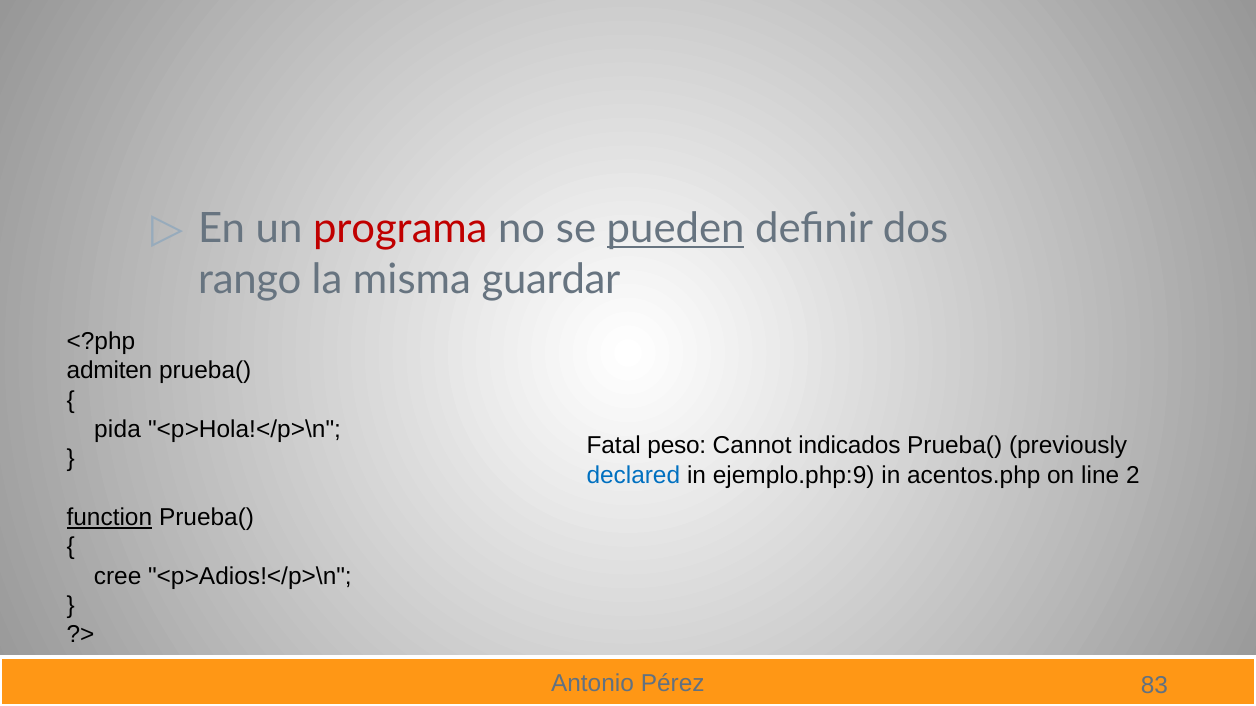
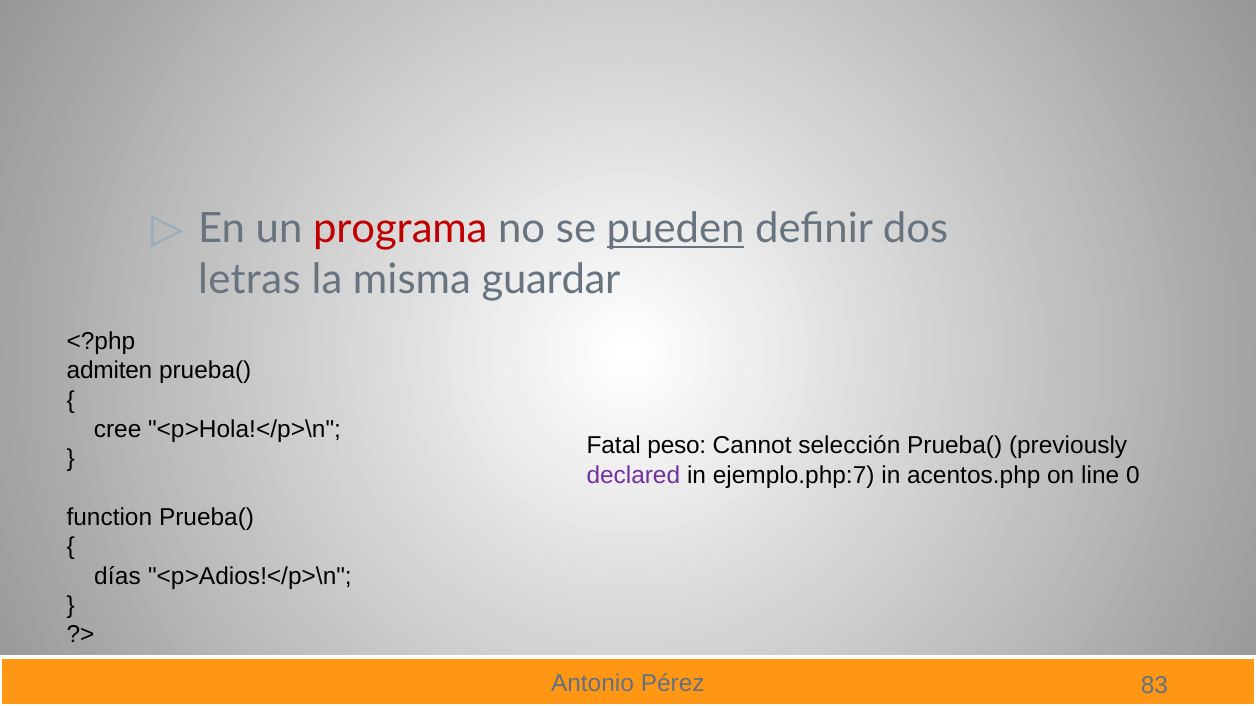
rango: rango -> letras (249, 280)
pida: pida -> cree (118, 430)
indicados: indicados -> selección (849, 446)
declared colour: blue -> purple (633, 475)
ejemplo.php:9: ejemplo.php:9 -> ejemplo.php:7 (794, 475)
2: 2 -> 0 (1133, 475)
function underline: present -> none (109, 518)
cree: cree -> días (118, 576)
